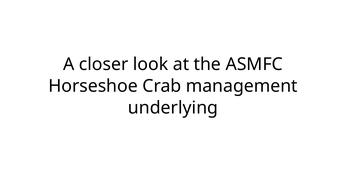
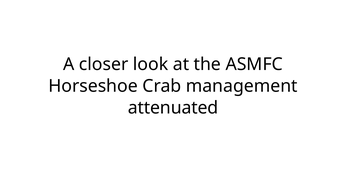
underlying: underlying -> attenuated (173, 108)
